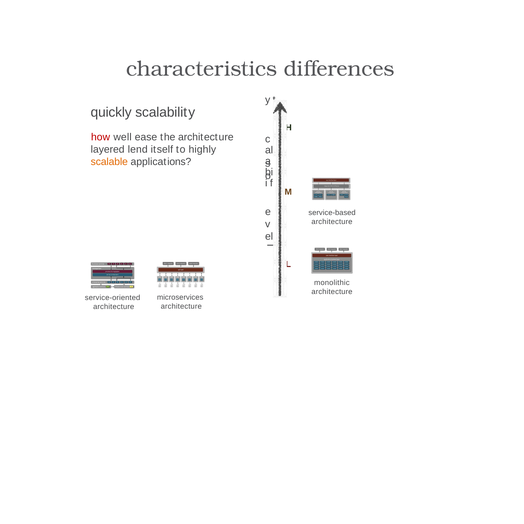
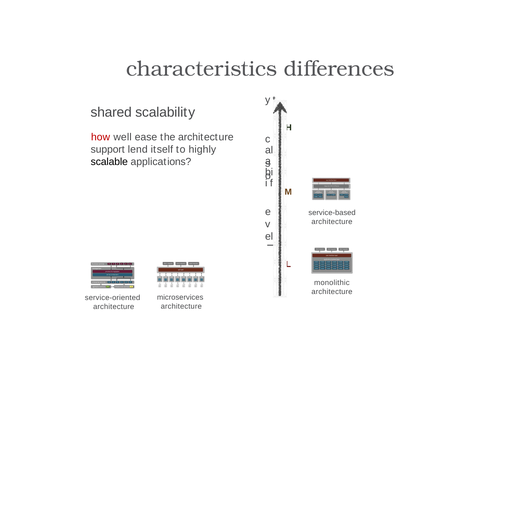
quickly: quickly -> shared (111, 112)
layered: layered -> support (108, 150)
scalable colour: orange -> black (109, 162)
